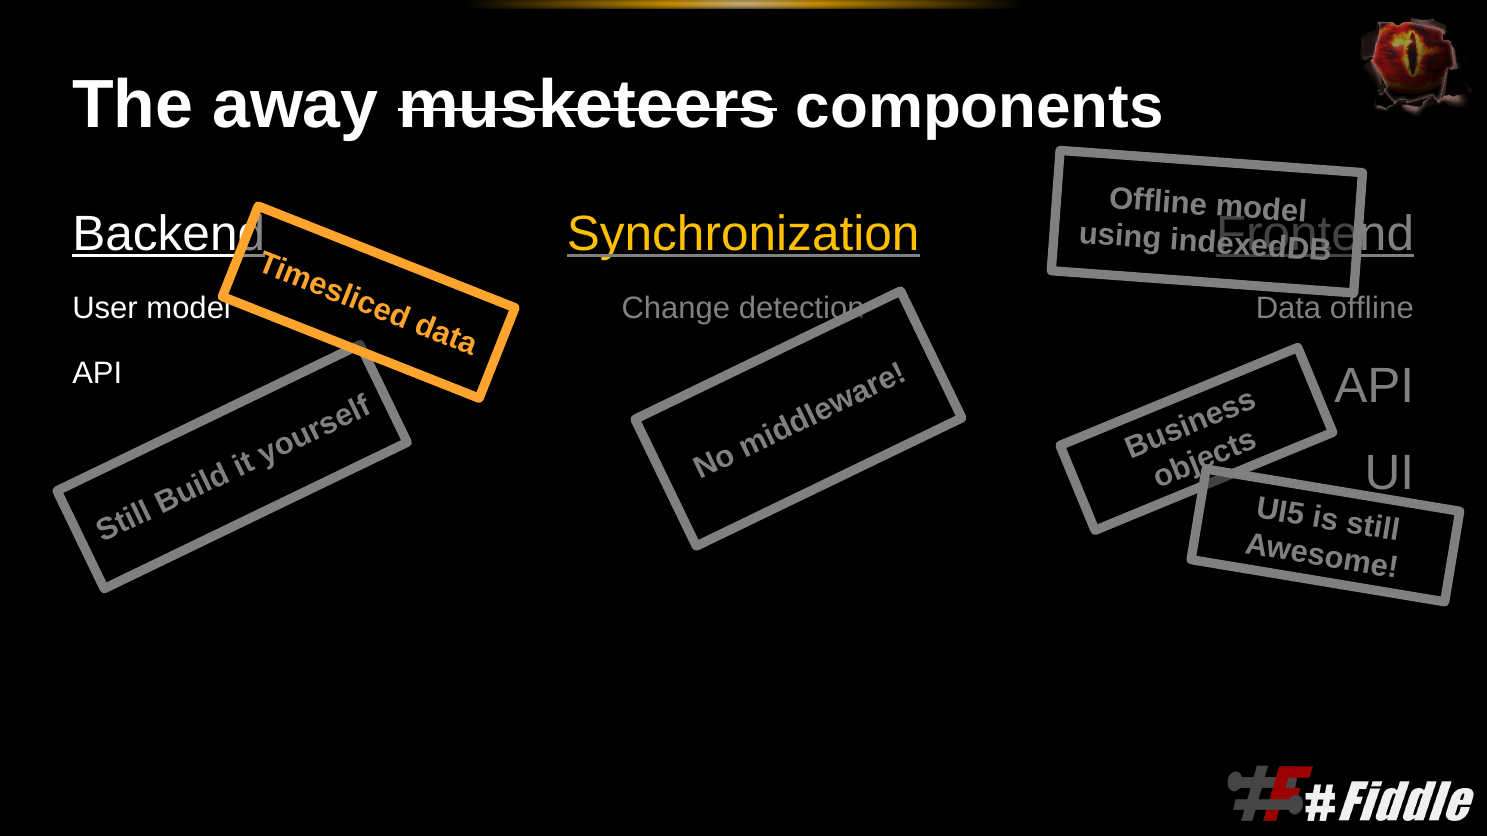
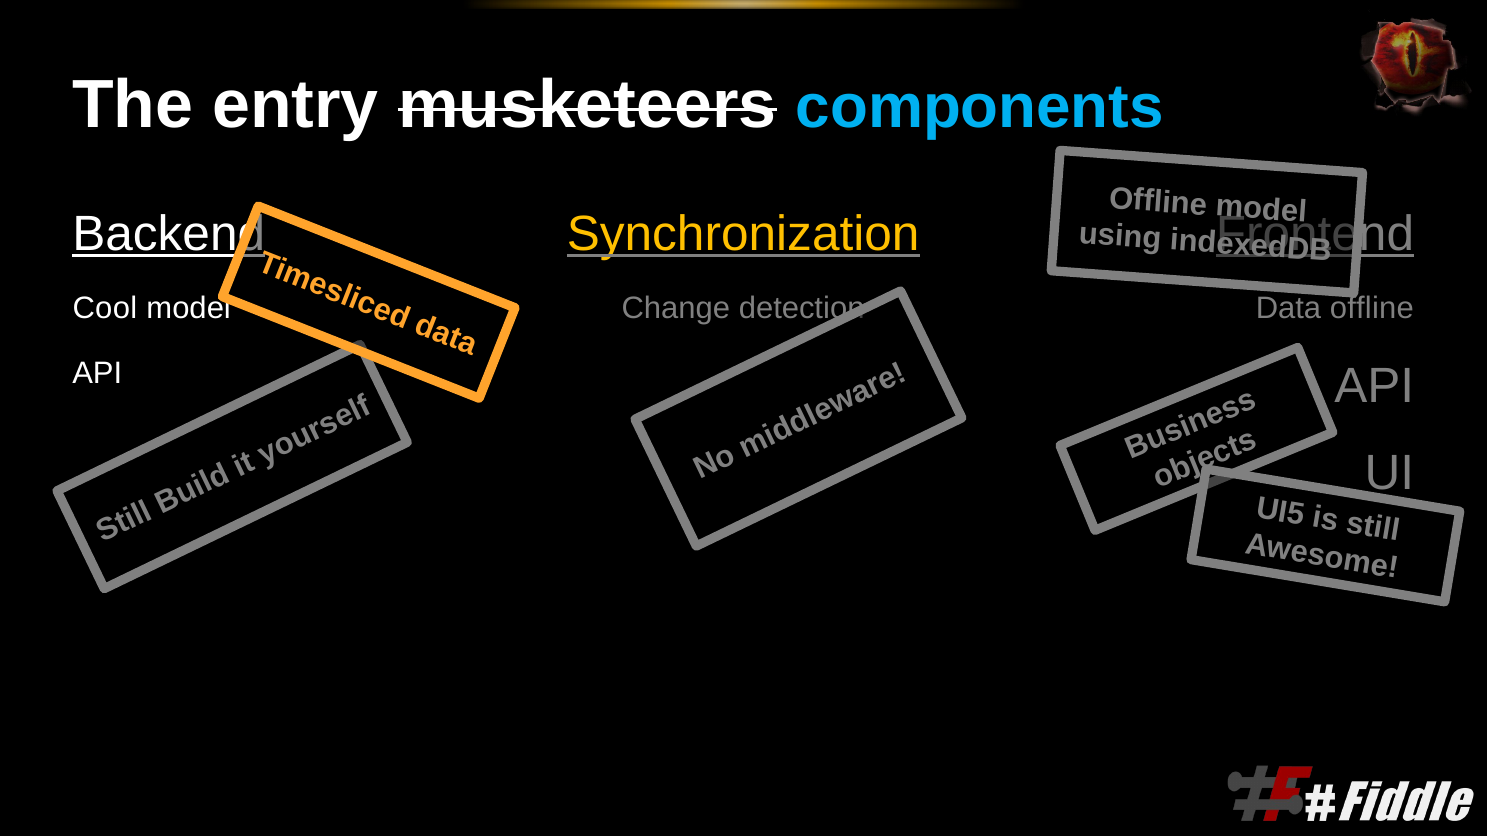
away: away -> entry (295, 105)
components colour: white -> light blue (980, 107)
User: User -> Cool (105, 309)
